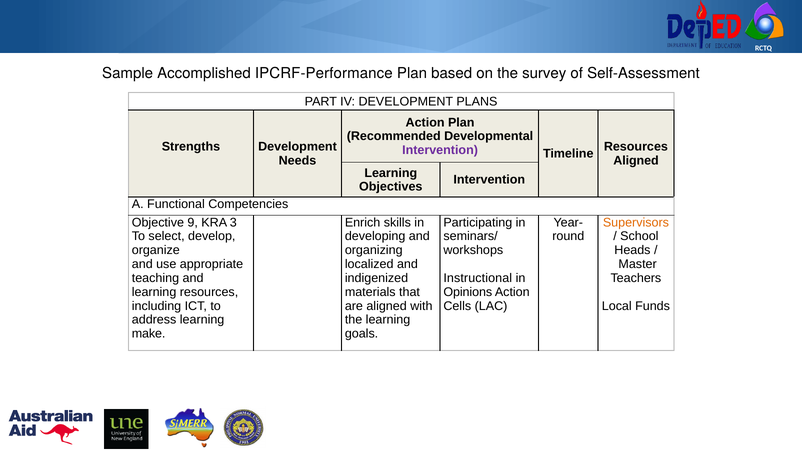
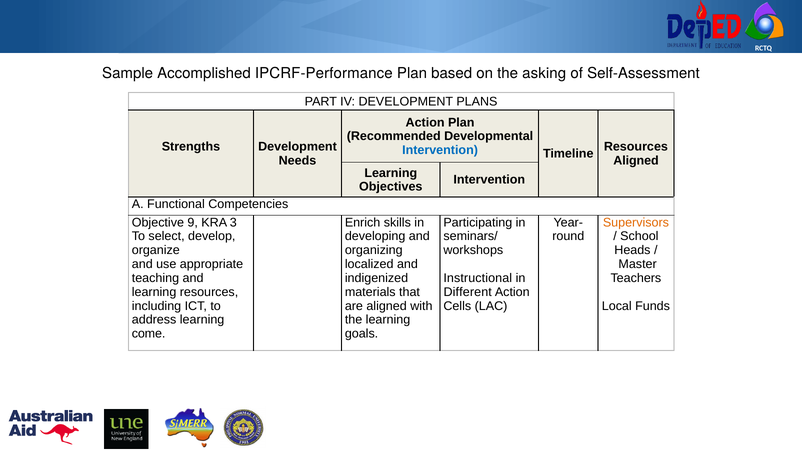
survey: survey -> asking (544, 73)
Intervention colour: purple -> blue (440, 150)
Opinions: Opinions -> Different (468, 292)
make: make -> come (149, 334)
